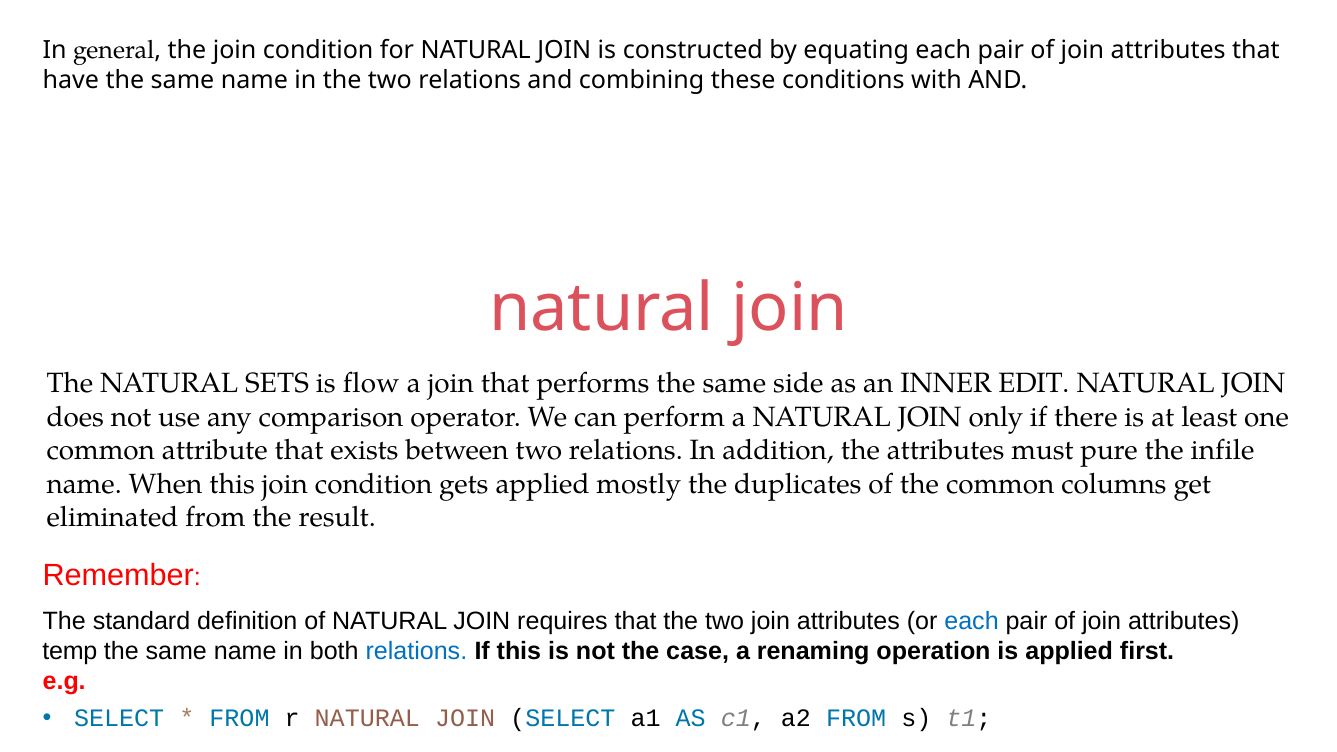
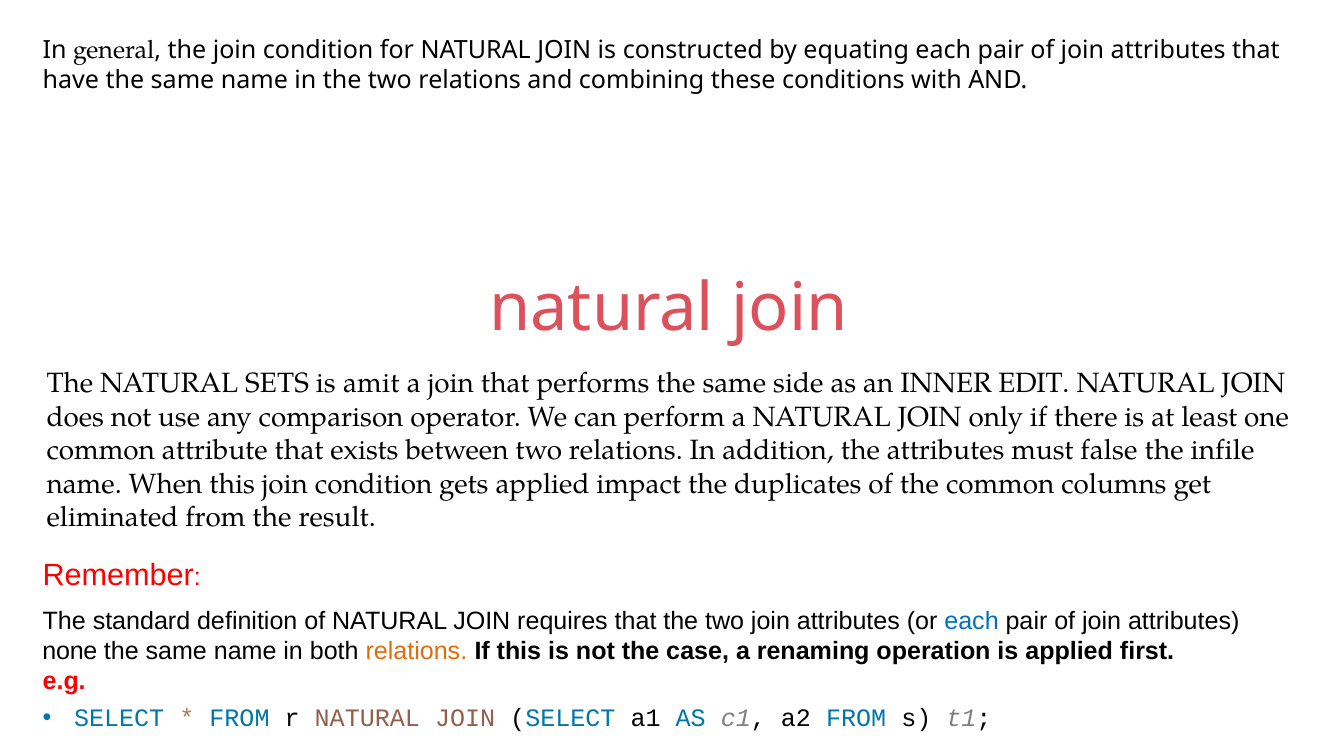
flow: flow -> amit (371, 384)
pure: pure -> false (1109, 451)
mostly: mostly -> impact (639, 484)
temp: temp -> none (70, 652)
relations colour: blue -> orange (416, 652)
